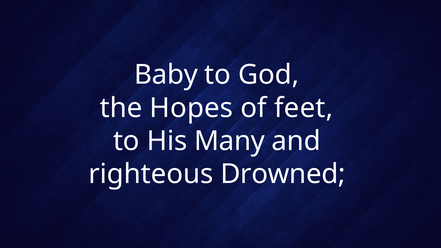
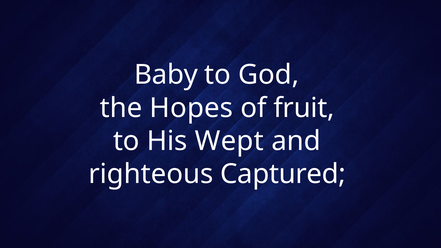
feet: feet -> fruit (304, 108)
Many: Many -> Wept (229, 141)
Drowned: Drowned -> Captured (283, 174)
